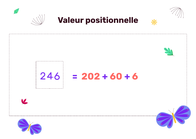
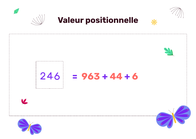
202: 202 -> 963 (91, 76)
60: 60 -> 44 (116, 76)
